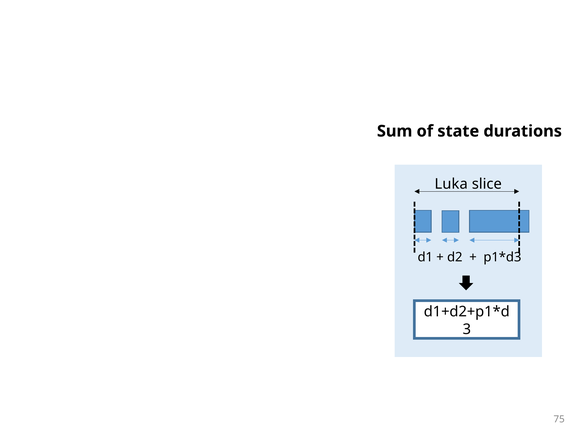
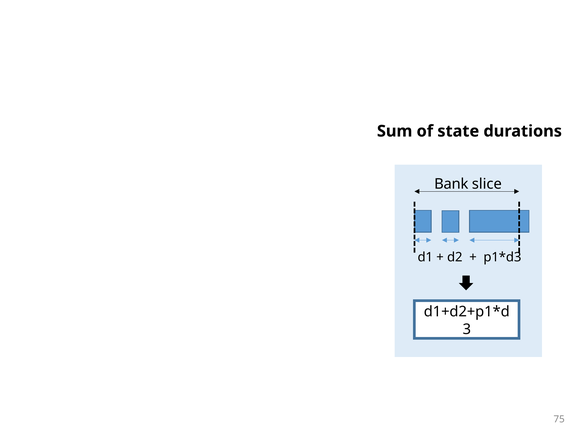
Luka: Luka -> Bank (451, 184)
